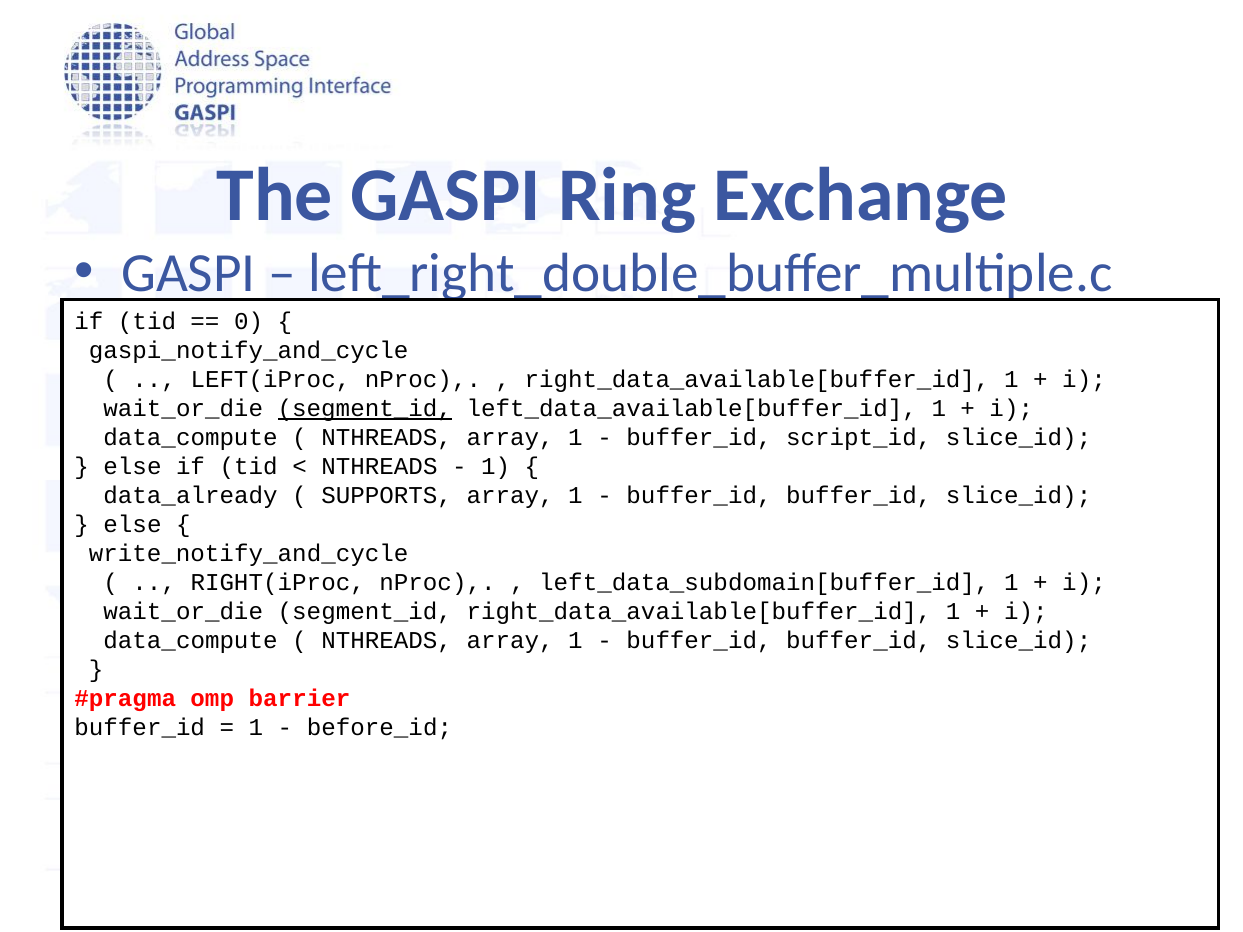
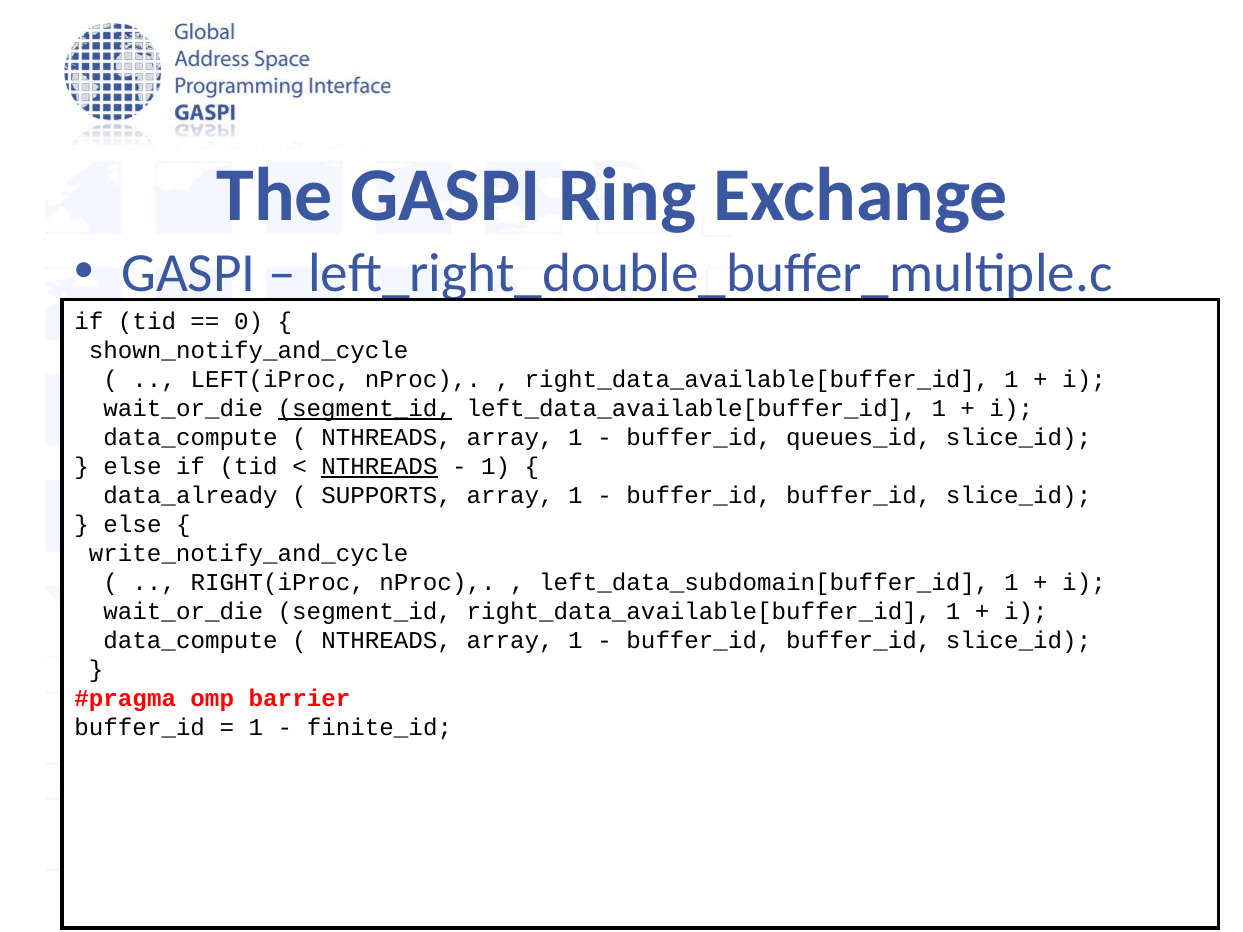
gaspi_notify_and_cycle: gaspi_notify_and_cycle -> shown_notify_and_cycle (249, 351)
script_id: script_id -> queues_id (859, 438)
NTHREADS underline: none -> present (379, 467)
before_id: before_id -> finite_id (379, 728)
